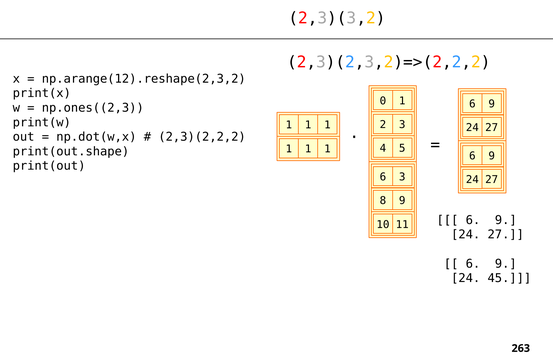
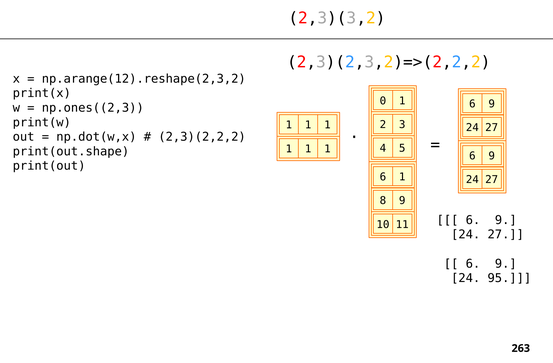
6 3: 3 -> 1 (402, 177)
45: 45 -> 95 (509, 278)
